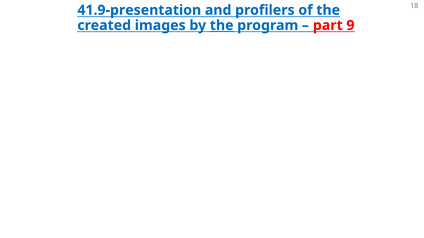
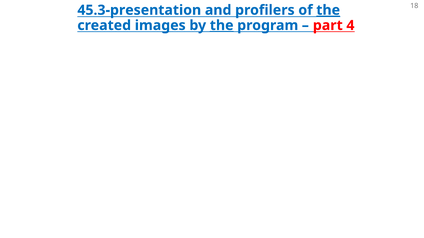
41.9-presentation: 41.9-presentation -> 45.3-presentation (139, 10)
the underline: none -> present (328, 10)
9: 9 -> 4 (350, 25)
